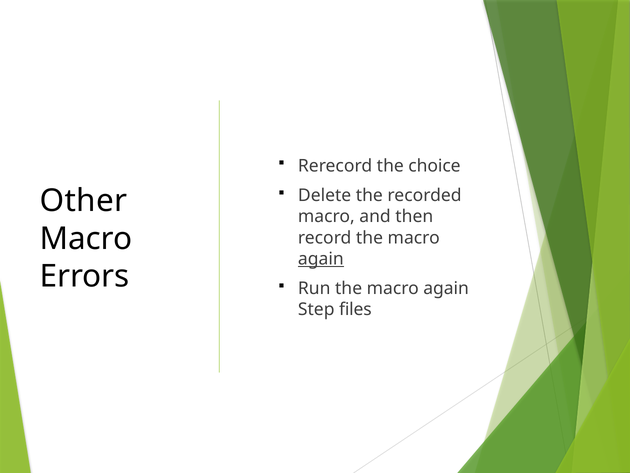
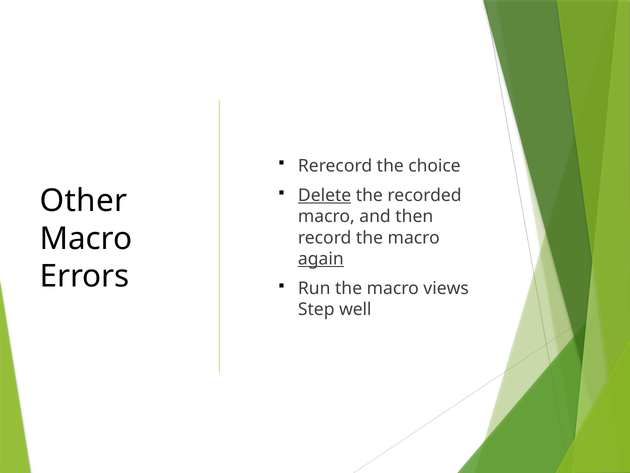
Delete underline: none -> present (325, 195)
Run the macro again: again -> views (446, 288)
files: files -> well (355, 309)
